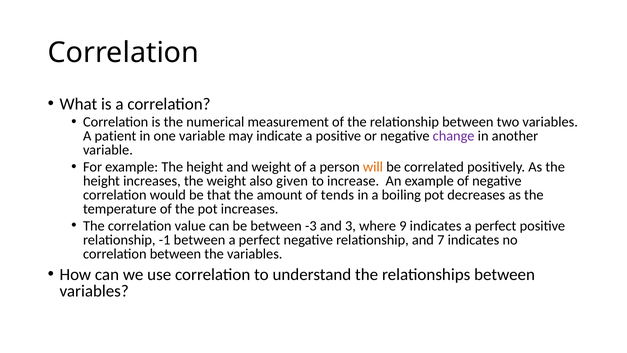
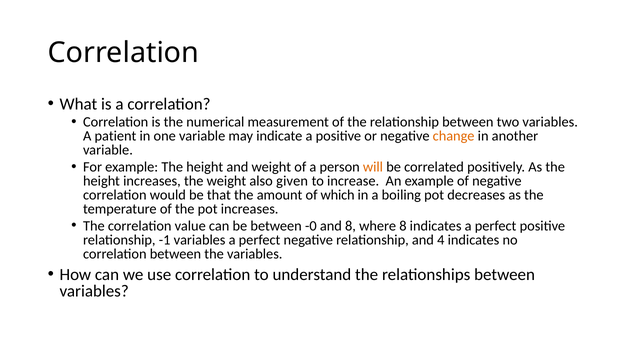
change colour: purple -> orange (454, 136)
tends: tends -> which (338, 195)
-3: -3 -> -0 (311, 226)
and 3: 3 -> 8 (350, 226)
where 9: 9 -> 8 (403, 226)
-1 between: between -> variables (200, 240)
7: 7 -> 4 (441, 240)
